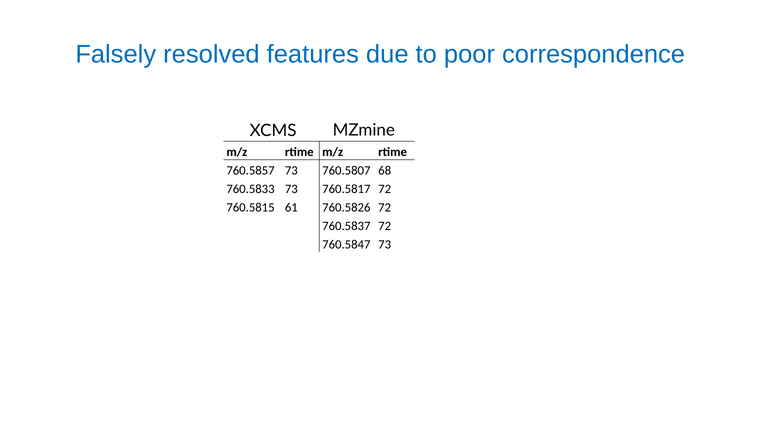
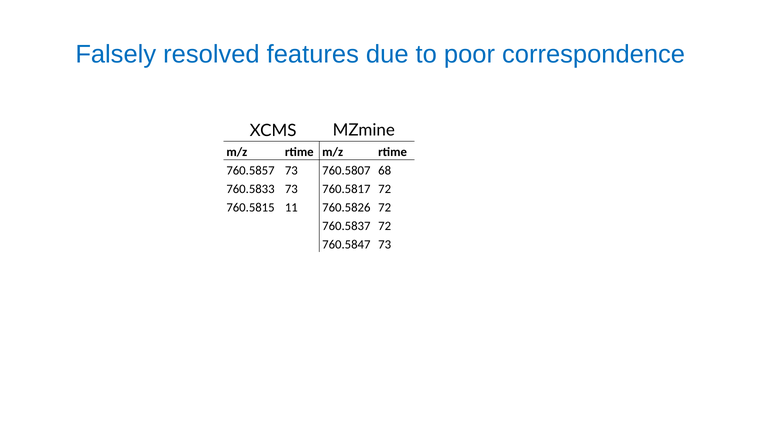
61: 61 -> 11 (291, 208)
